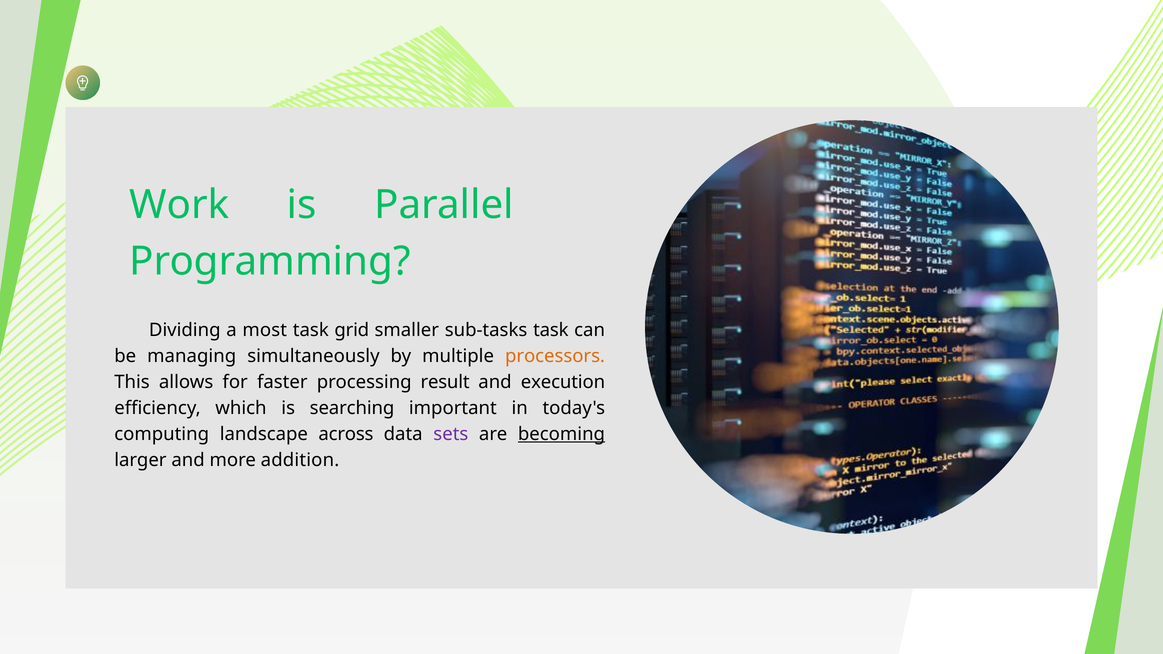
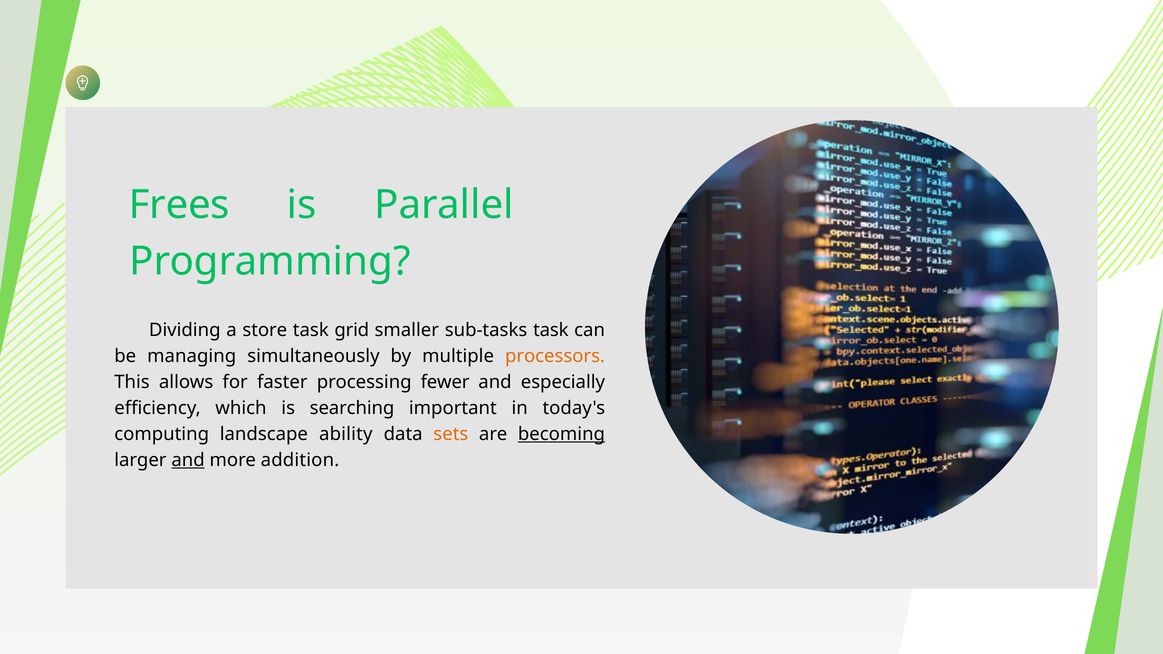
Work: Work -> Frees (179, 205)
most: most -> store (265, 330)
result: result -> fewer (445, 382)
execution: execution -> especially (563, 382)
across: across -> ability (346, 434)
sets colour: purple -> orange (451, 434)
and underline: none -> present (188, 460)
